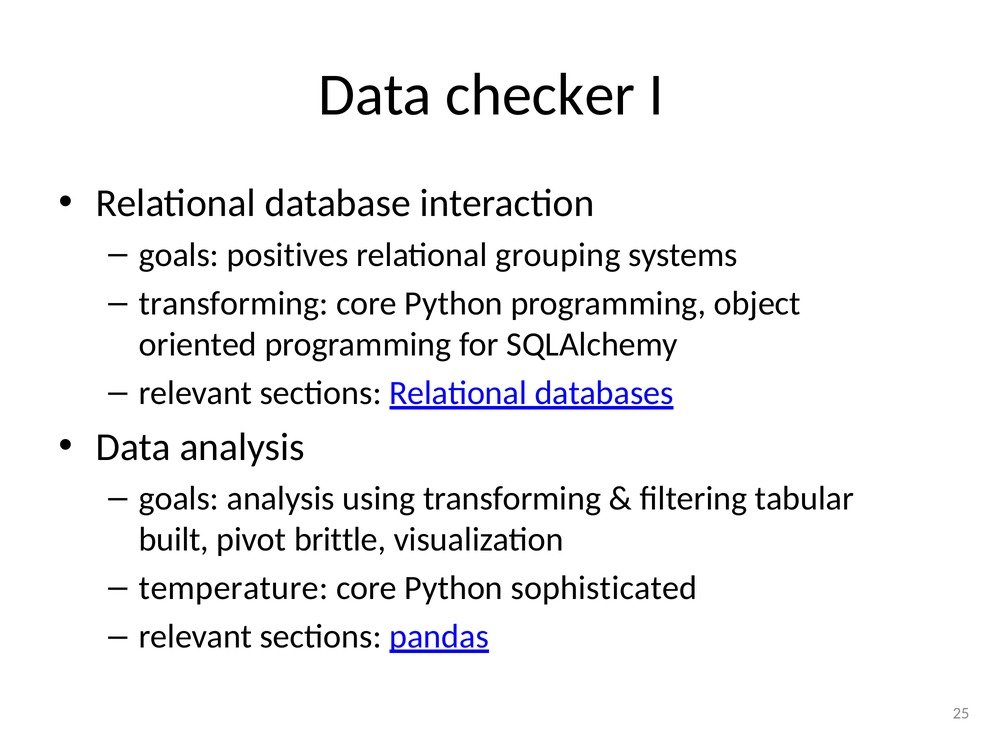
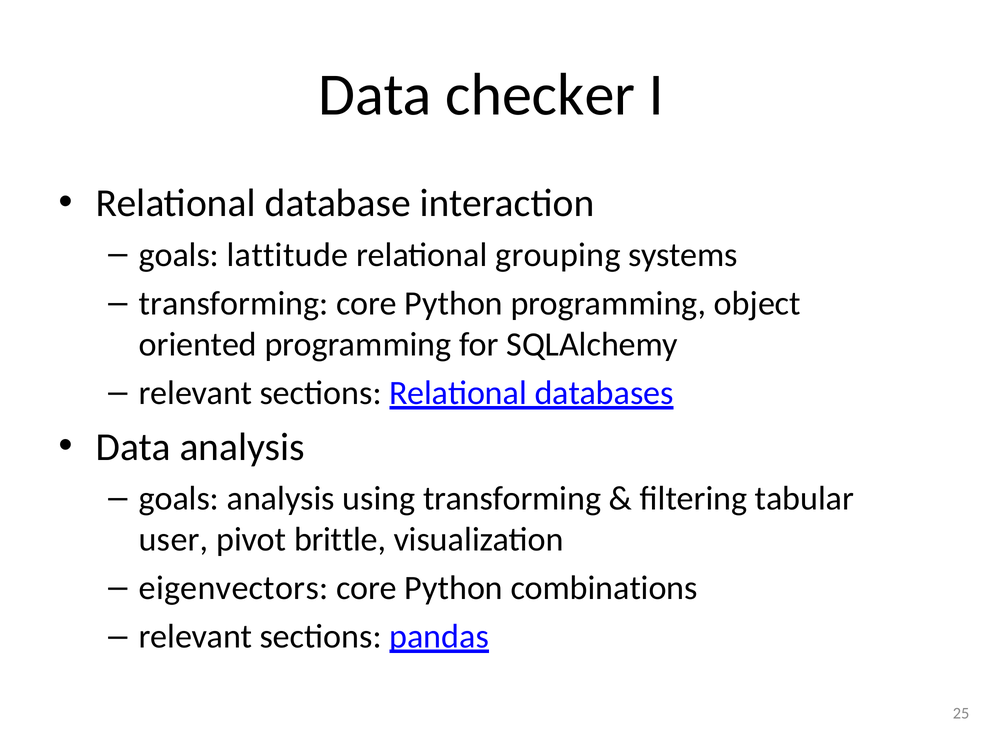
positives: positives -> lattitude (288, 255)
built: built -> user (174, 540)
temperature: temperature -> eigenvectors (234, 588)
sophisticated: sophisticated -> combinations (604, 588)
